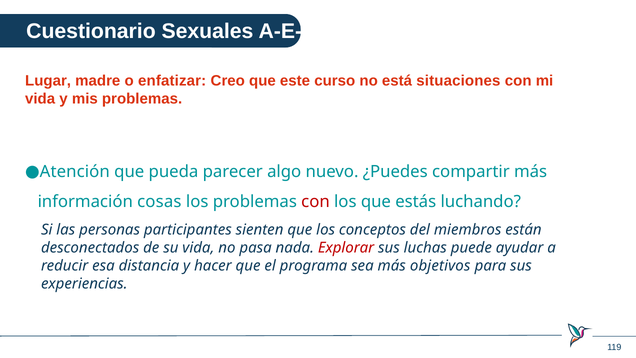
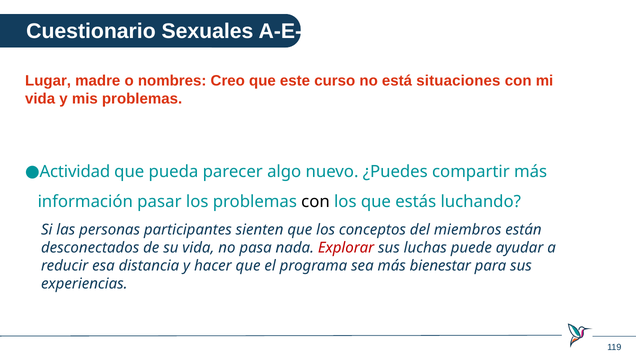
enfatizar: enfatizar -> nombres (172, 81)
Atención: Atención -> Actividad (75, 172)
cosas: cosas -> pasar (159, 202)
con colour: red -> black (315, 202)
objetivos: objetivos -> bienestar (440, 266)
